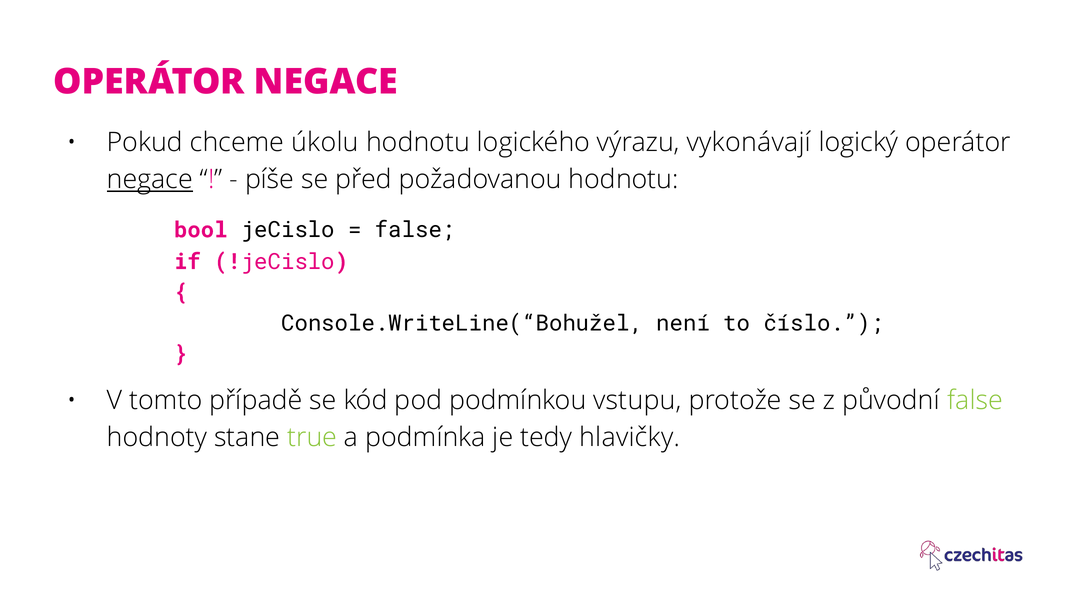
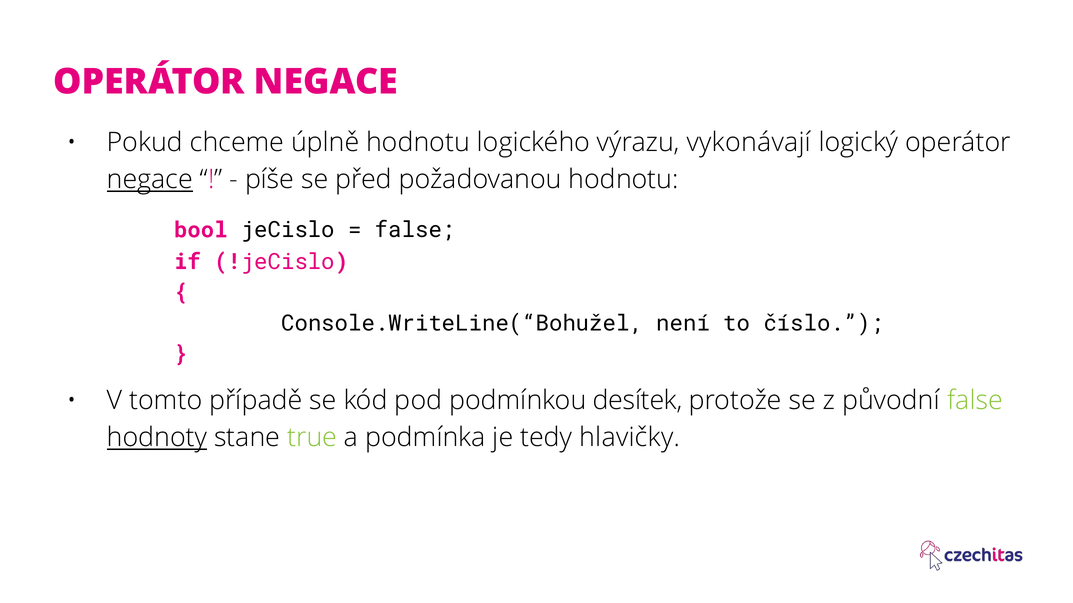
úkolu: úkolu -> úplně (325, 143)
vstupu: vstupu -> desítek (638, 401)
hodnoty underline: none -> present (157, 438)
